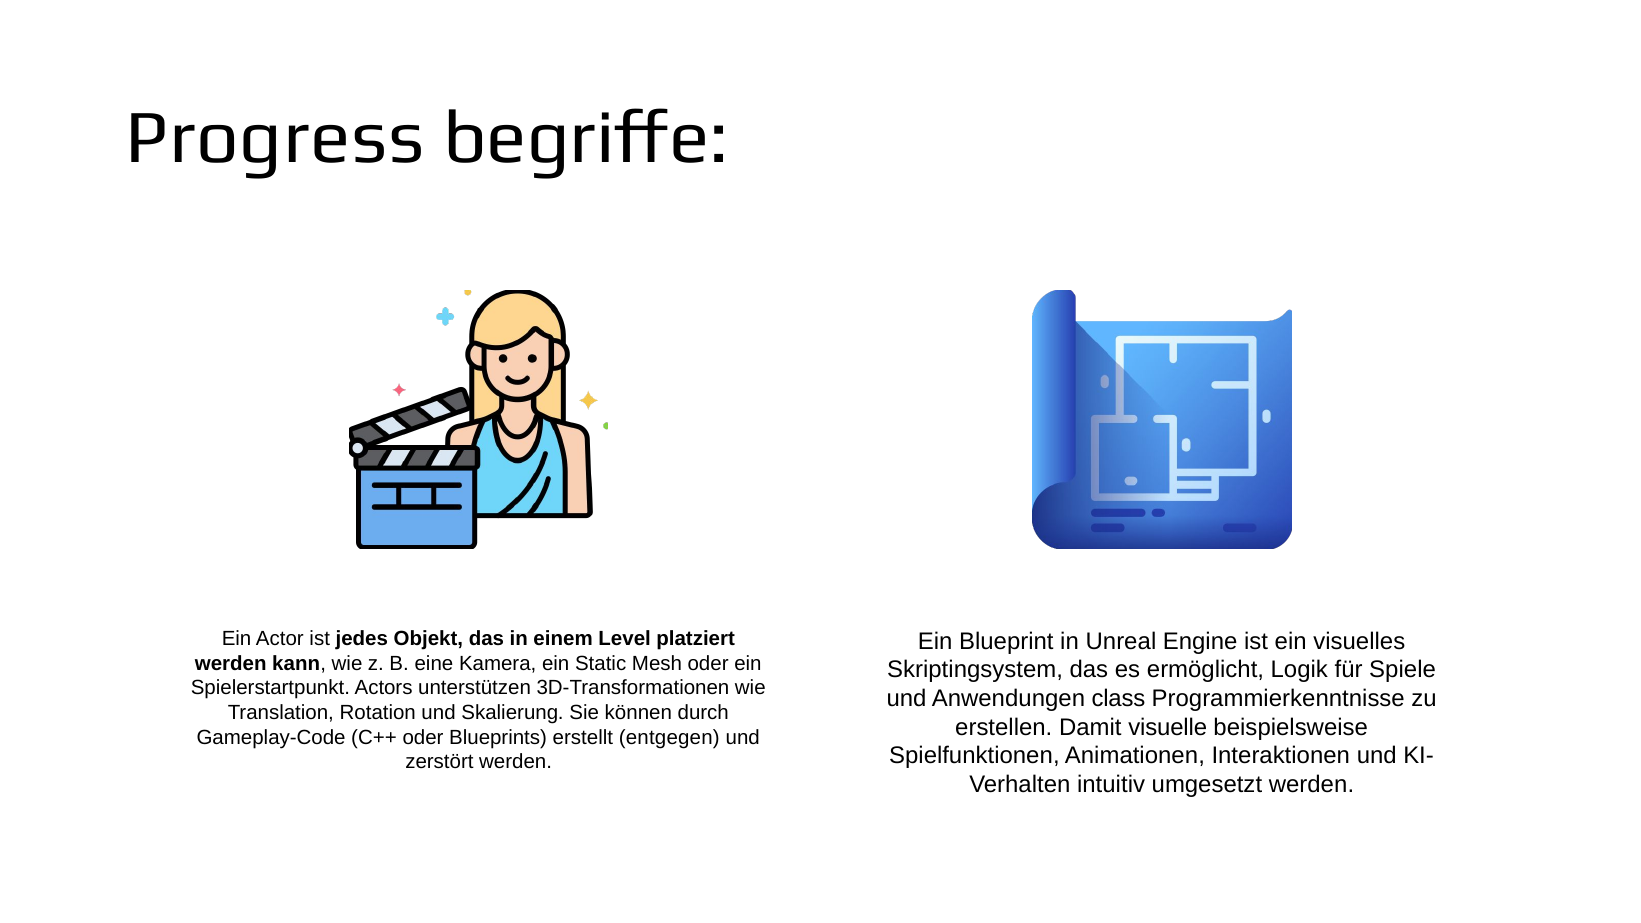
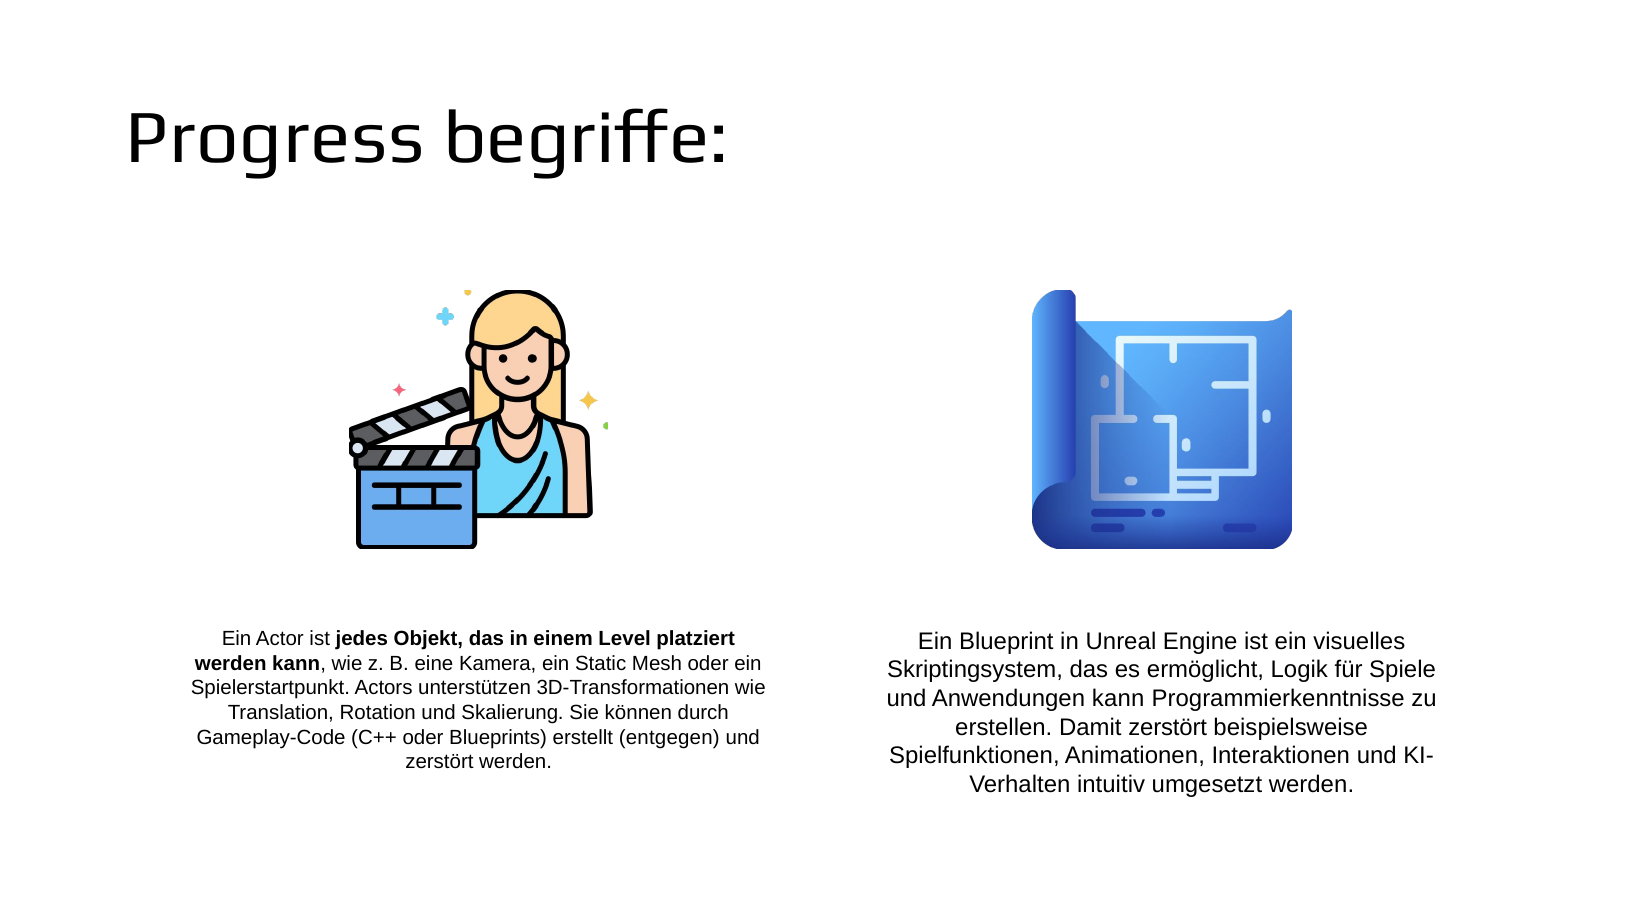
Anwendungen class: class -> kann (1118, 699)
Damit visuelle: visuelle -> zerstört (1168, 727)
